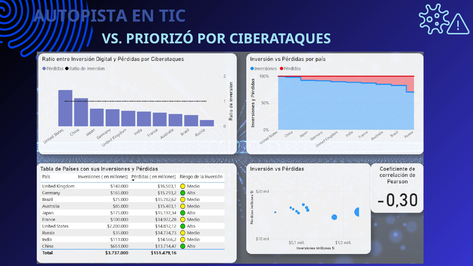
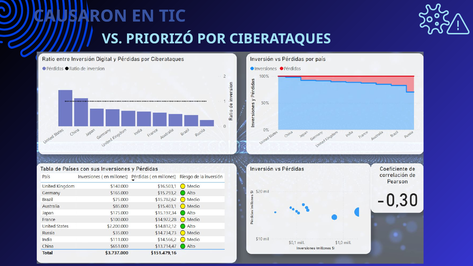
AUTOPISTA: AUTOPISTA -> CAUSARON (80, 16)
